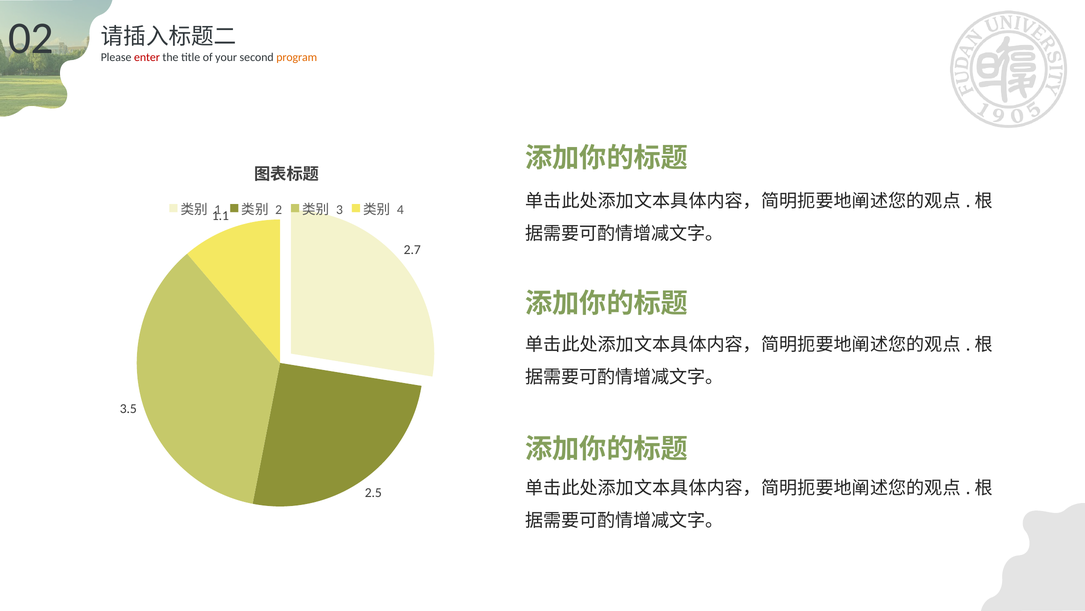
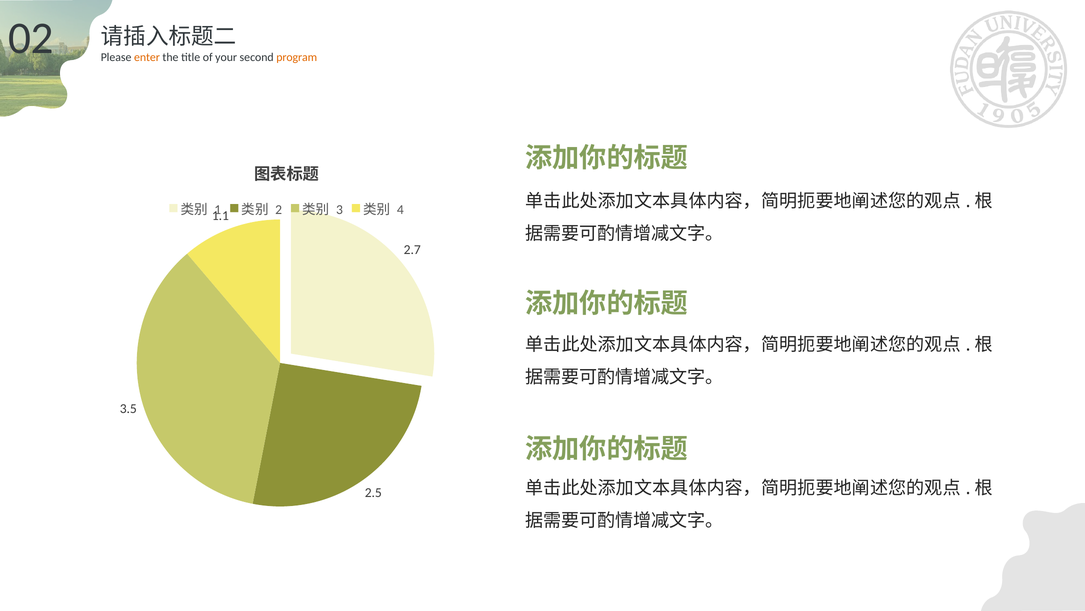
enter colour: red -> orange (147, 57)
